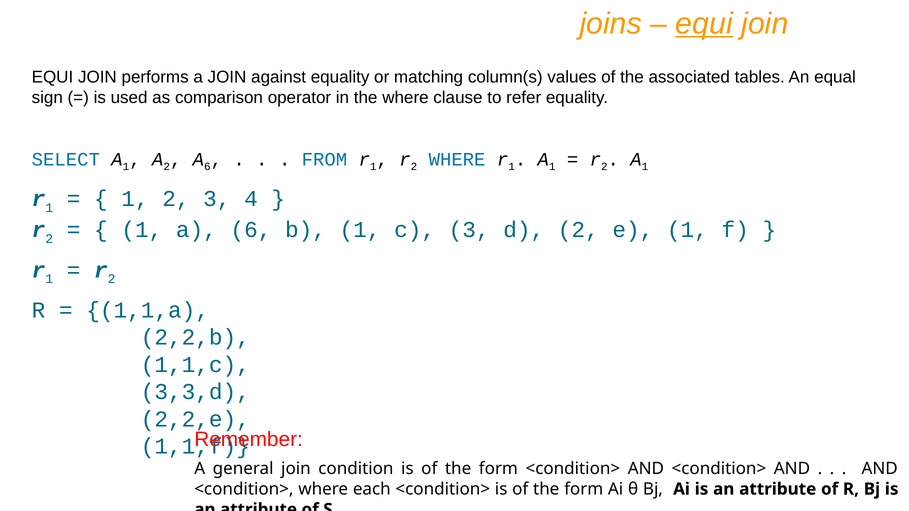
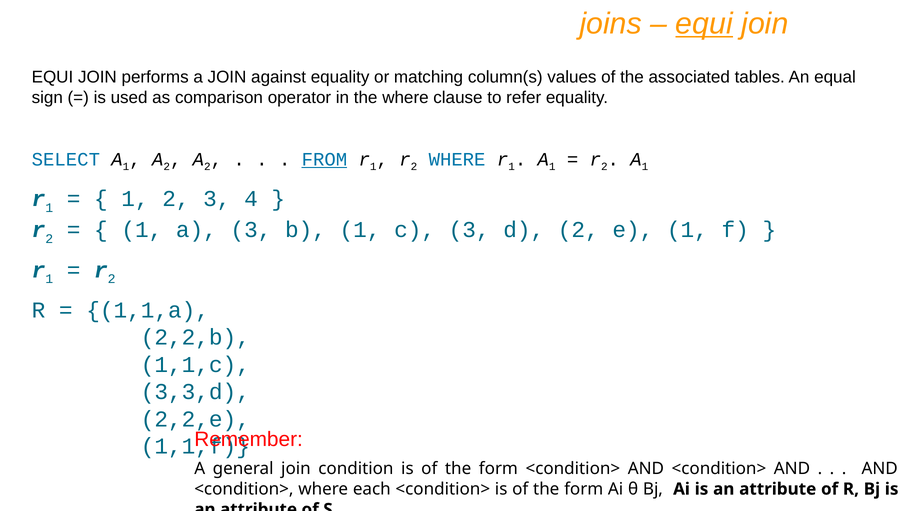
6: 6 -> 2 (207, 167)
FROM underline: none -> present (324, 159)
1 a 6: 6 -> 3 (251, 230)
